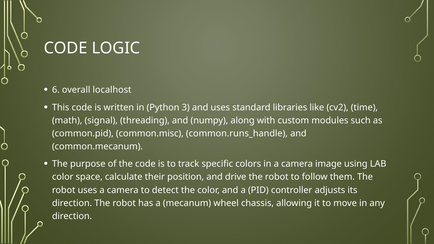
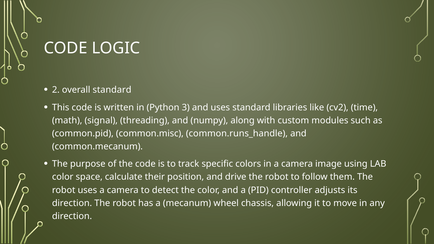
6: 6 -> 2 (56, 90)
overall localhost: localhost -> standard (112, 90)
